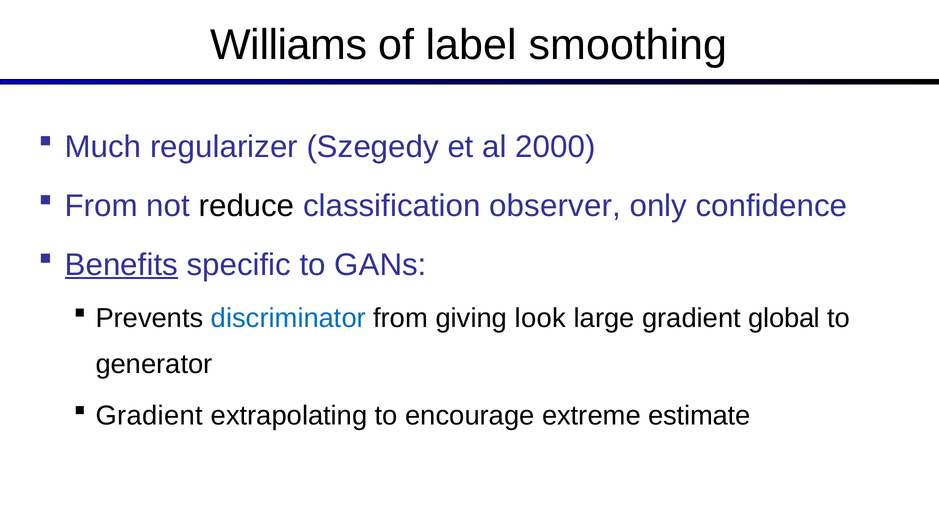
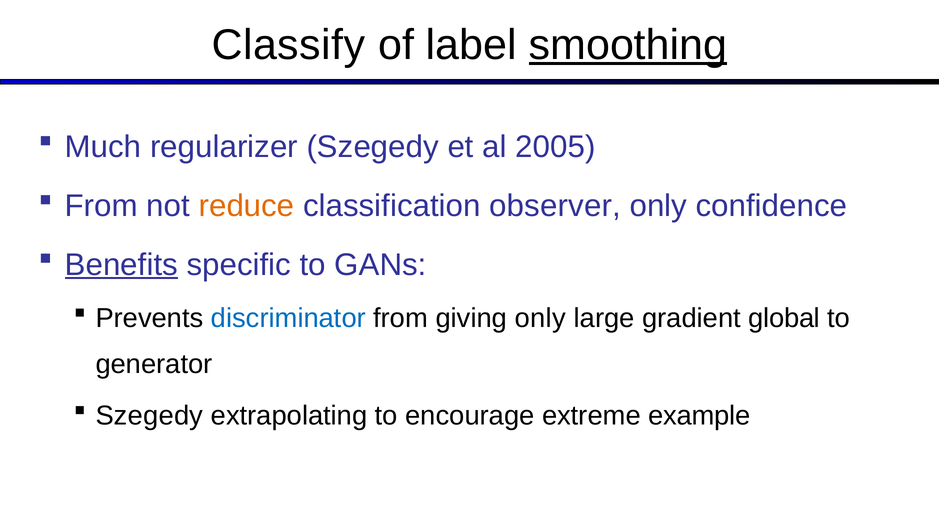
Williams: Williams -> Classify (288, 45)
smoothing underline: none -> present (628, 45)
2000: 2000 -> 2005 (555, 147)
reduce colour: black -> orange (247, 206)
giving look: look -> only (540, 318)
Gradient: Gradient -> Szegedy (149, 416)
estimate: estimate -> example (699, 416)
